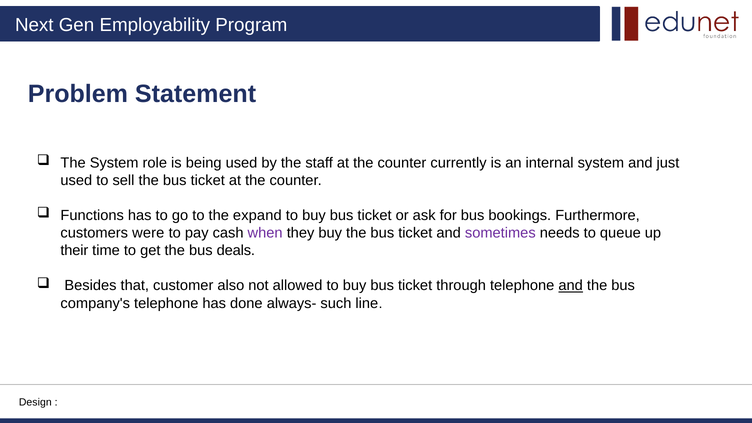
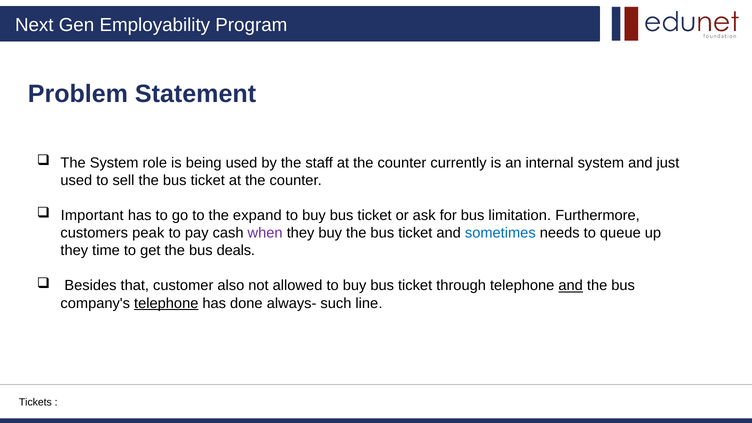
Functions: Functions -> Important (92, 215)
bookings: bookings -> limitation (520, 215)
were: were -> peak (148, 233)
sometimes colour: purple -> blue (500, 233)
their: their -> they (74, 251)
telephone underline: none -> present (166, 303)
Design: Design -> Tickets (35, 402)
